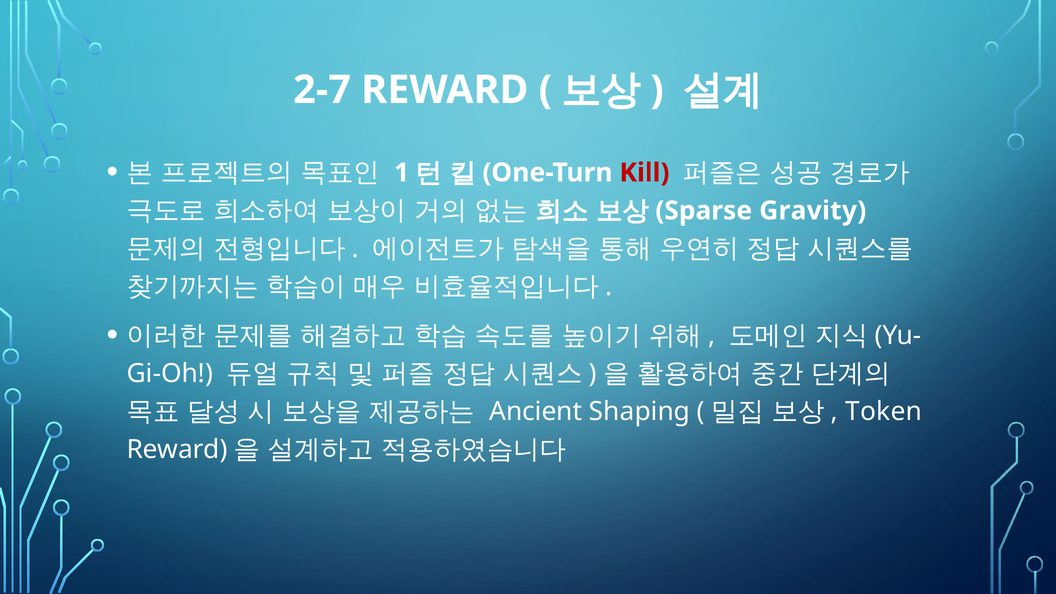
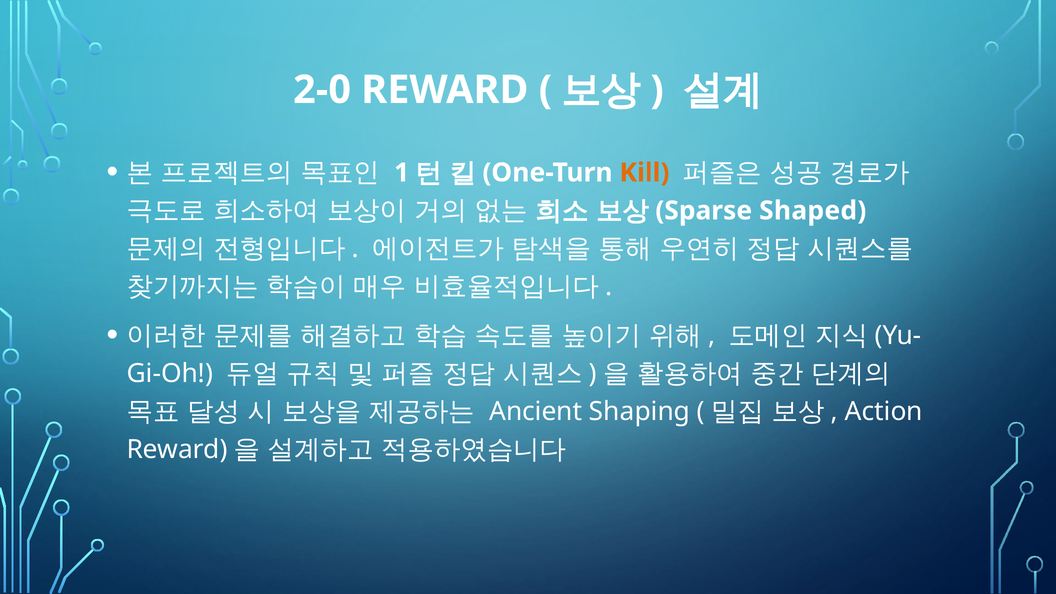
2-7: 2-7 -> 2-0 (322, 90)
Kill colour: red -> orange (644, 173)
Gravity: Gravity -> Shaped (813, 211)
Token: Token -> Action (884, 412)
